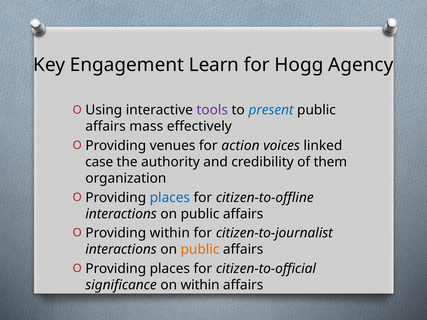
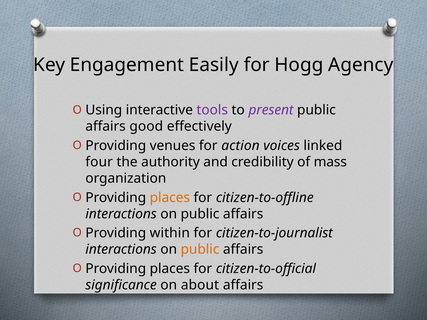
Learn: Learn -> Easily (214, 65)
present colour: blue -> purple (271, 110)
mass: mass -> good (146, 127)
case: case -> four (99, 162)
them: them -> mass (330, 162)
places colour: blue -> orange (170, 198)
on within: within -> about (200, 285)
